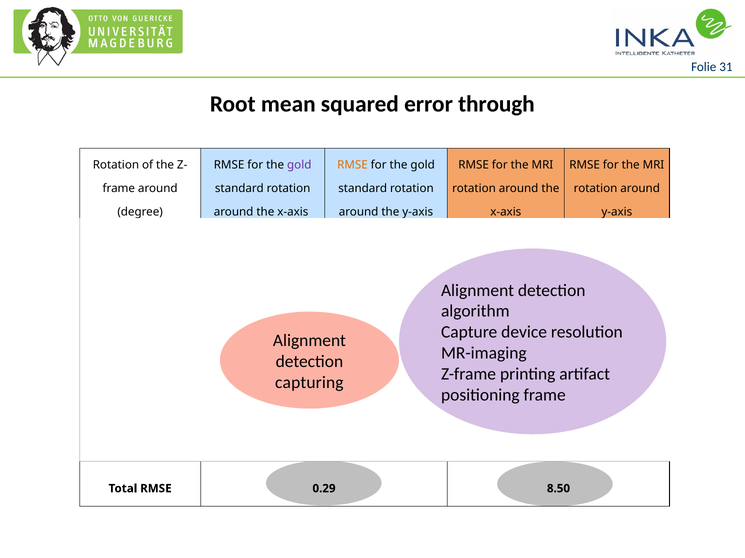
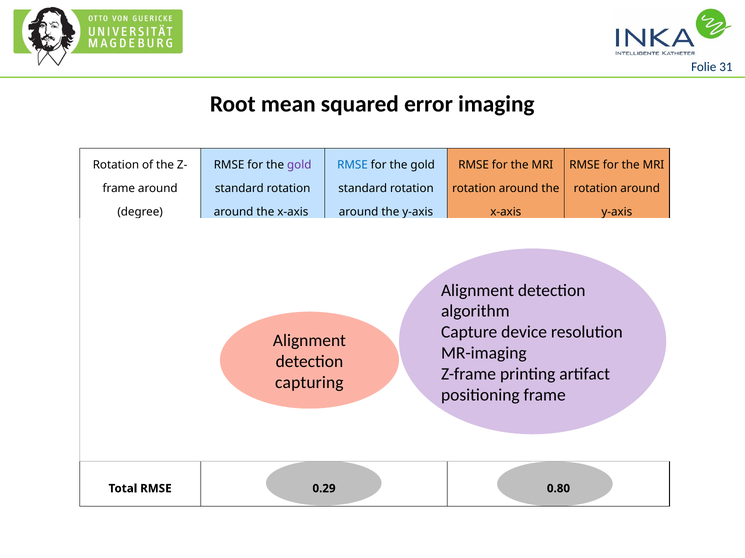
through: through -> imaging (496, 104)
RMSE colour: orange -> blue (353, 165)
8.50: 8.50 -> 0.80 (558, 489)
